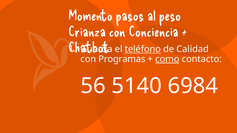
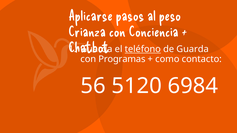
Momento: Momento -> Aplicarse (91, 16)
de Calidad: Calidad -> Guarda (193, 49)
como underline: present -> none (167, 59)
5140: 5140 -> 5120 (137, 86)
